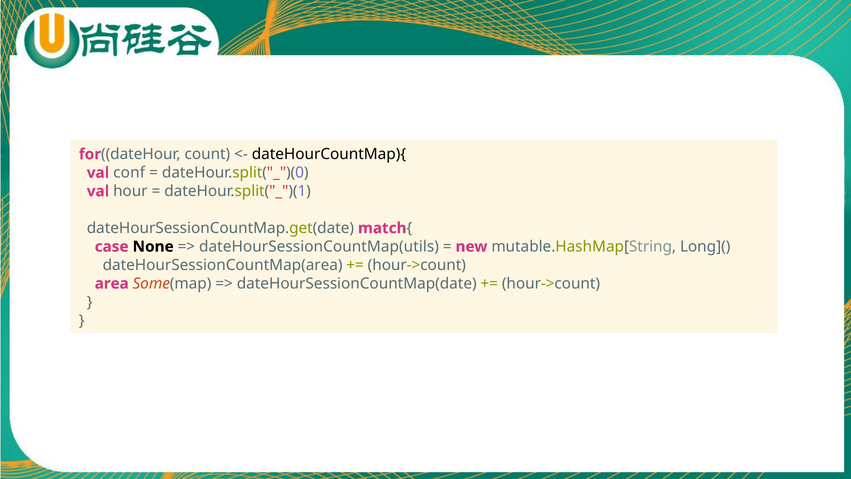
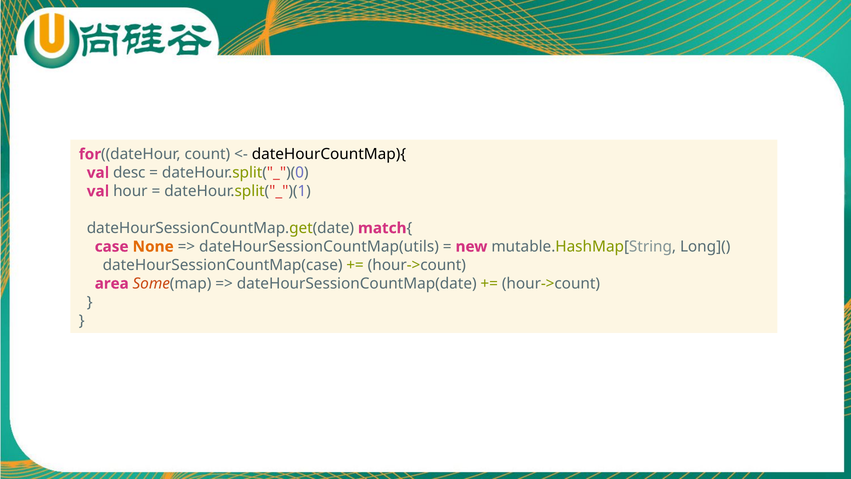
conf: conf -> desc (129, 173)
None colour: black -> orange (153, 246)
dateHourSessionCountMap(area: dateHourSessionCountMap(area -> dateHourSessionCountMap(case (223, 265)
